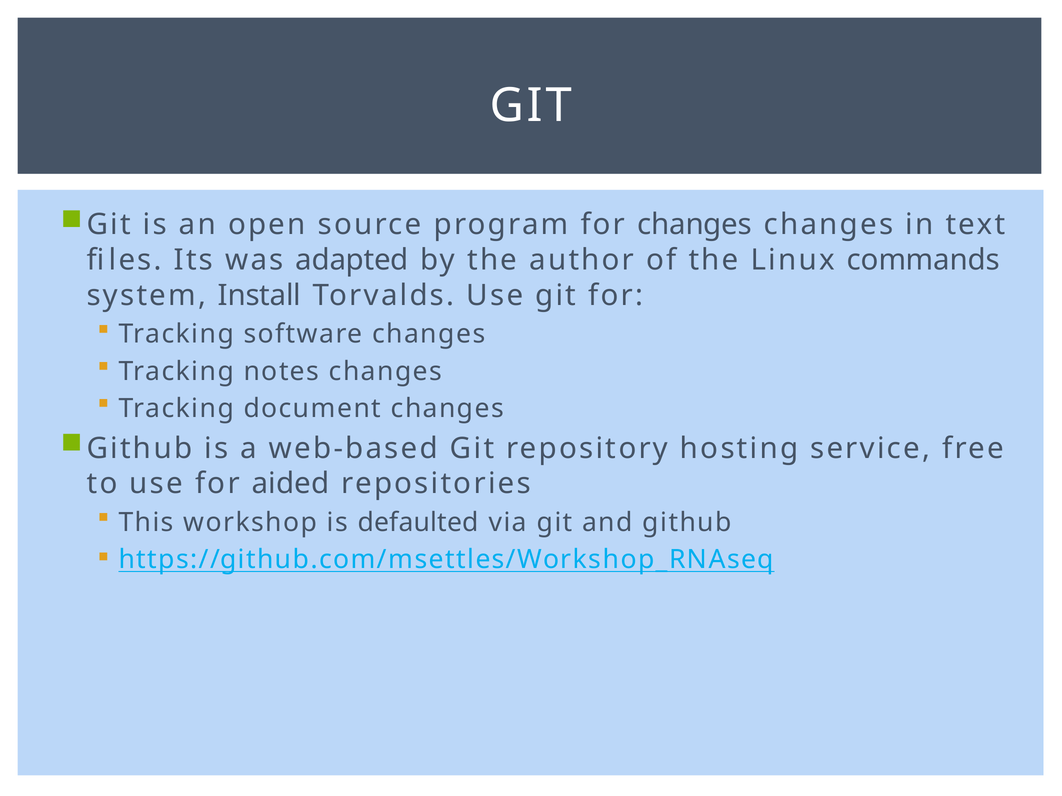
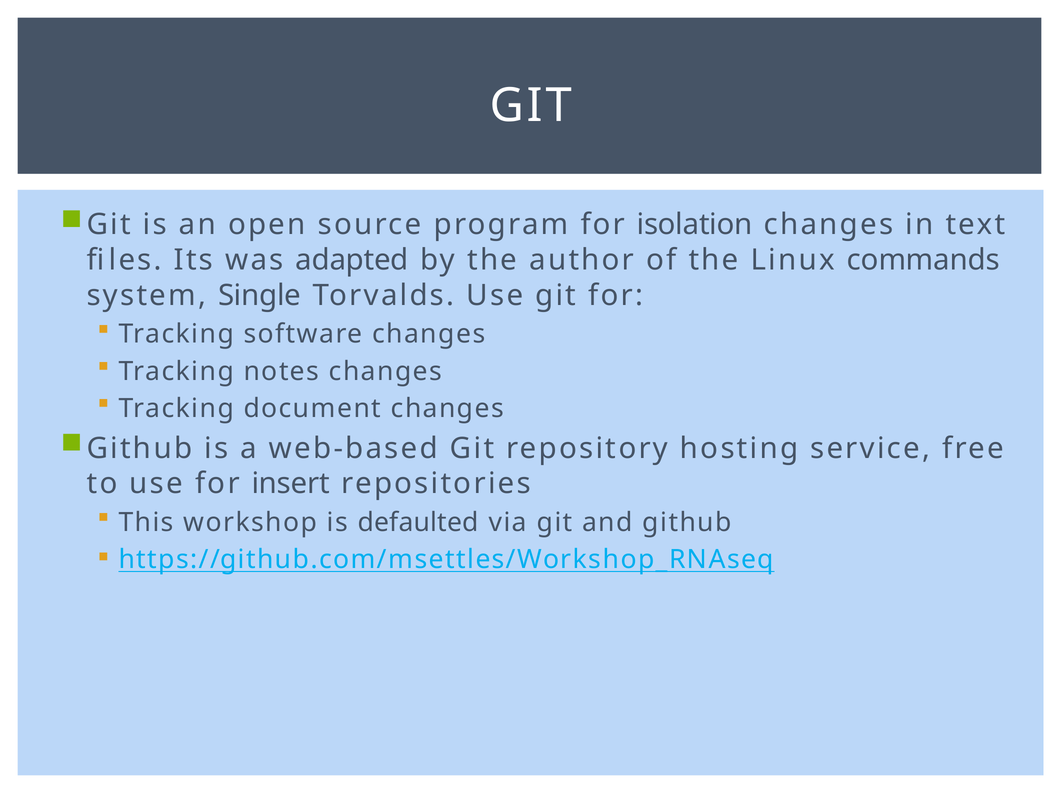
for changes: changes -> isolation (695, 225)
Install: Install -> Single (260, 296)
aided: aided -> insert (291, 484)
